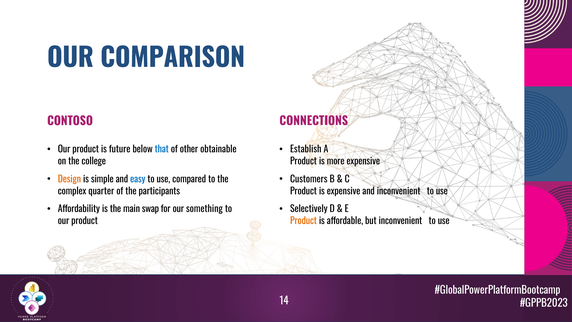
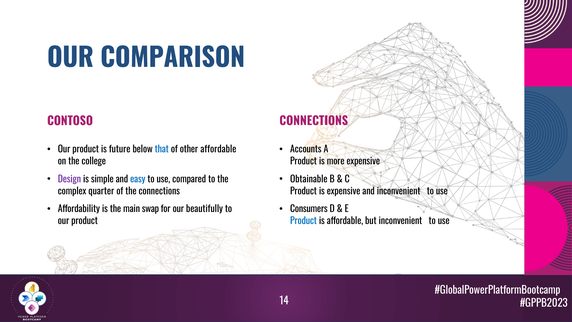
other obtainable: obtainable -> affordable (218, 149)
Establish: Establish -> Accounts (306, 149)
Design colour: orange -> purple (69, 179)
Customers: Customers -> Obtainable (309, 179)
the participants: participants -> connections (159, 191)
something: something -> beautifully (204, 209)
Selectively: Selectively -> Consumers (309, 209)
Product colour: orange -> blue (303, 221)
